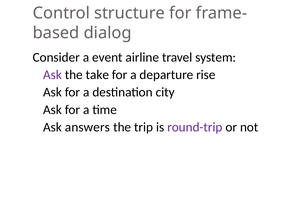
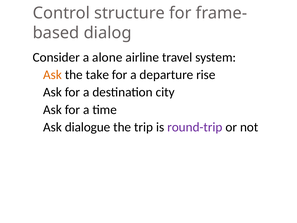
event: event -> alone (107, 57)
Ask colour: purple -> orange (52, 75)
answers: answers -> dialogue (88, 127)
